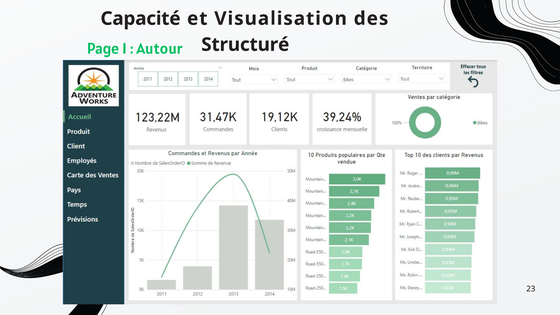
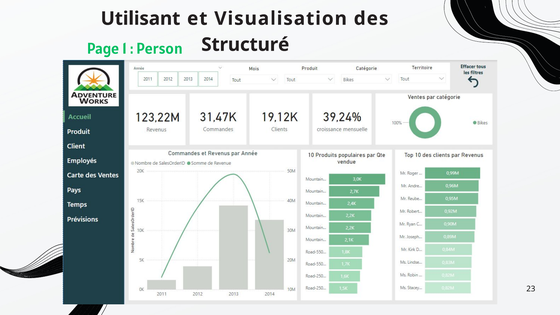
Capacité: Capacité -> Utilisant (140, 19)
Autour: Autour -> Person (160, 49)
